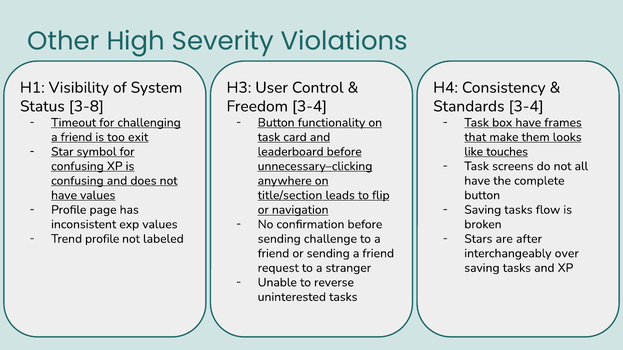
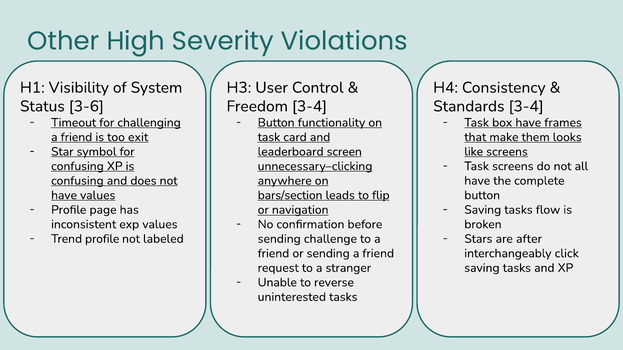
3-8: 3-8 -> 3-6 (86, 106)
leaderboard before: before -> screen (344, 152)
like touches: touches -> screens (507, 152)
title/section: title/section -> bars/section (290, 195)
over: over -> click (567, 254)
